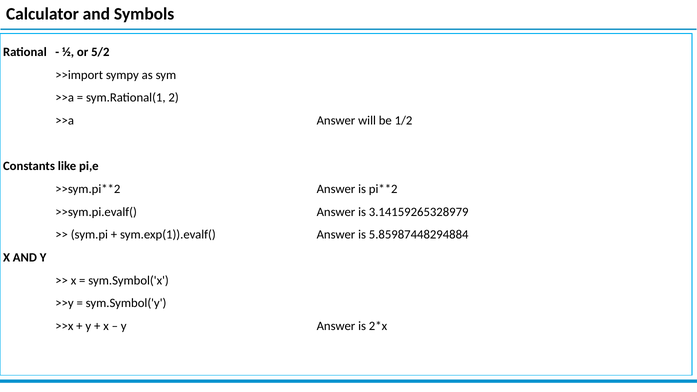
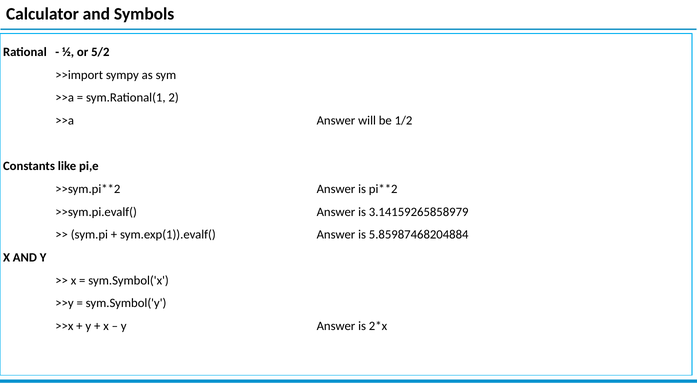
3.14159265328979: 3.14159265328979 -> 3.14159265858979 (419, 212)
5.85987448294884: 5.85987448294884 -> 5.85987468204884 (419, 235)
